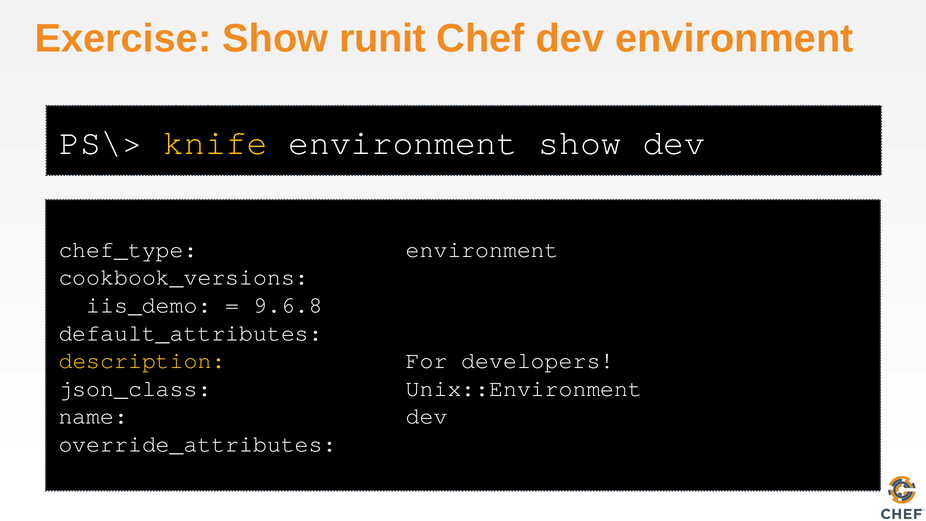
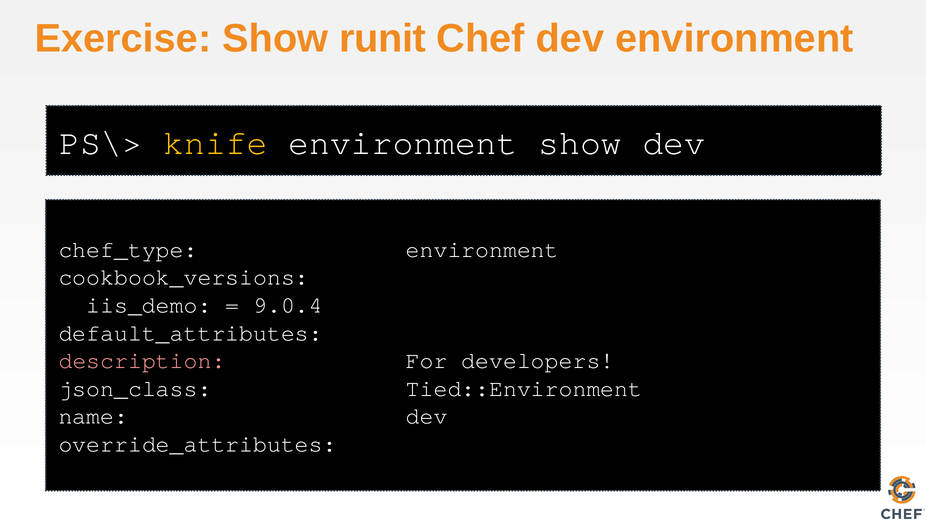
9.6.8: 9.6.8 -> 9.0.4 (288, 305)
description colour: yellow -> pink (142, 361)
Unix::Environment: Unix::Environment -> Tied::Environment (524, 388)
